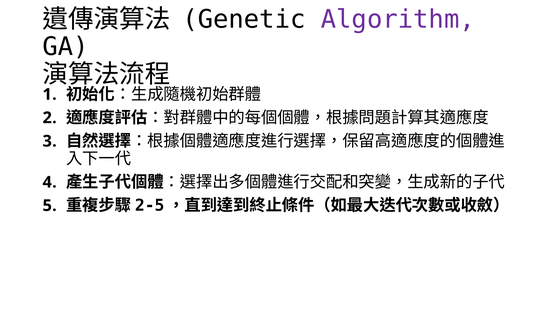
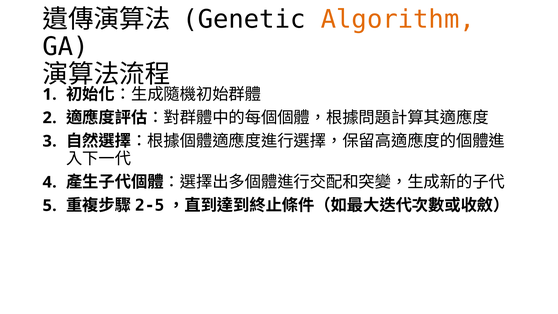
Algorithm colour: purple -> orange (398, 19)
